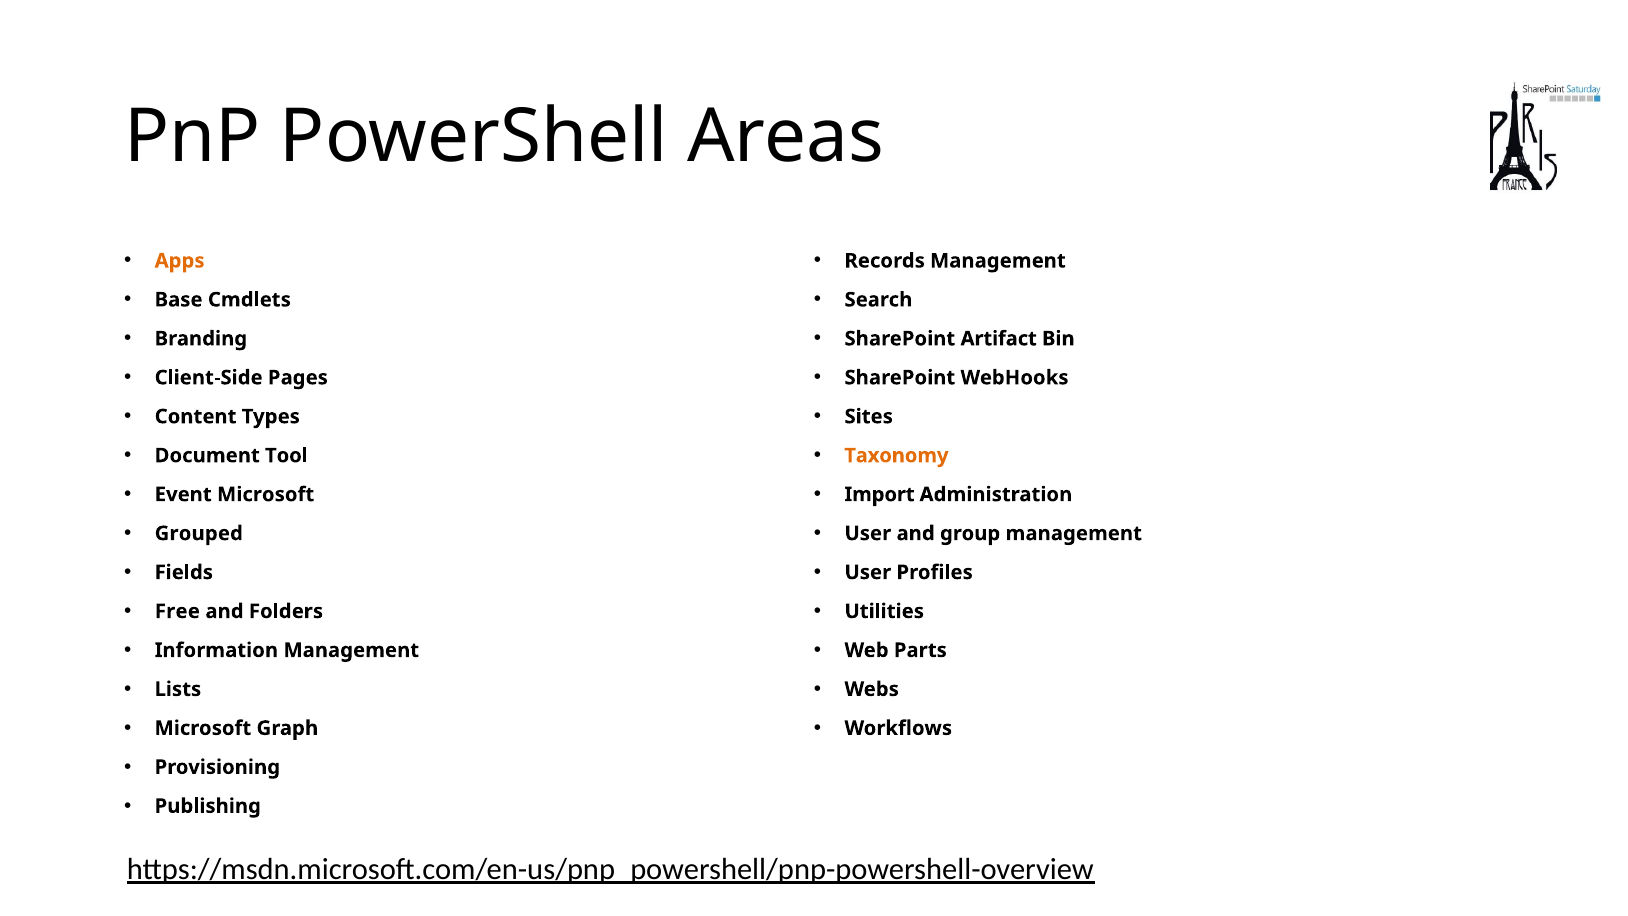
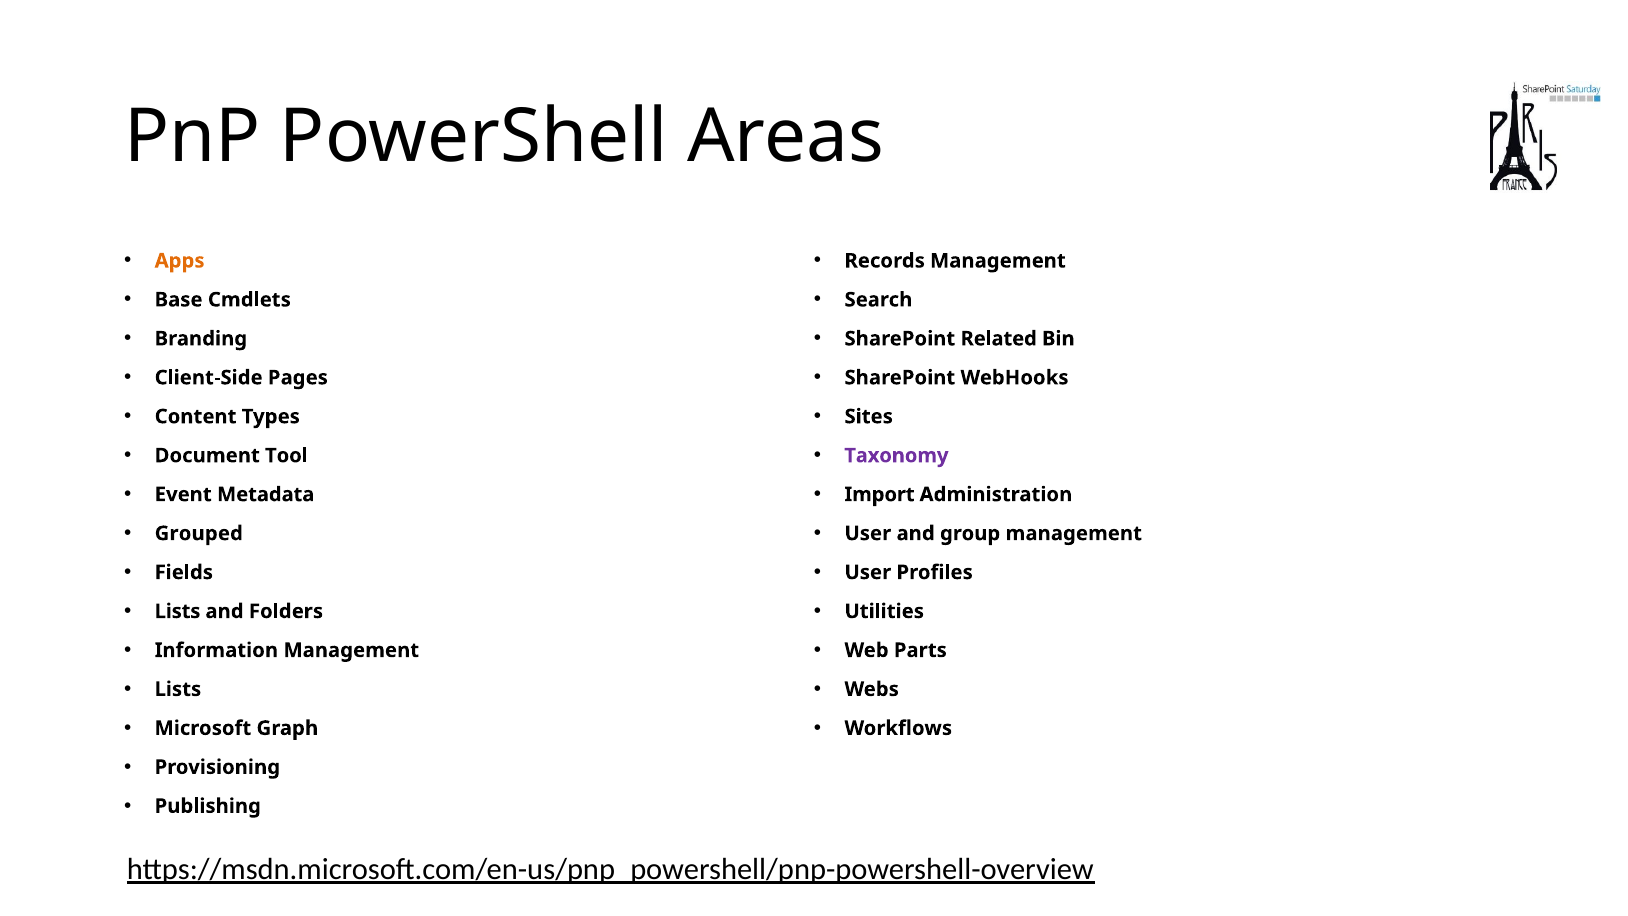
Artifact: Artifact -> Related (999, 339)
Taxonomy colour: orange -> purple (896, 455)
Event Microsoft: Microsoft -> Metadata (266, 494)
Free: Free -> Lists (178, 611)
